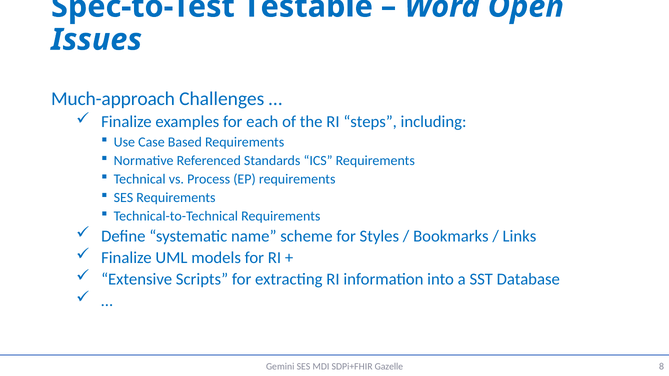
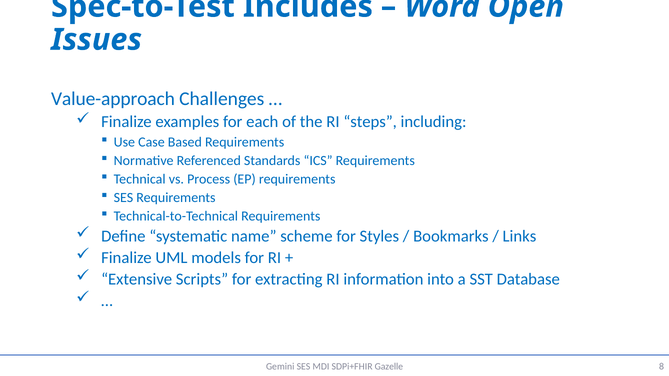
Testable: Testable -> Includes (308, 7)
Much-approach: Much-approach -> Value-approach (113, 99)
